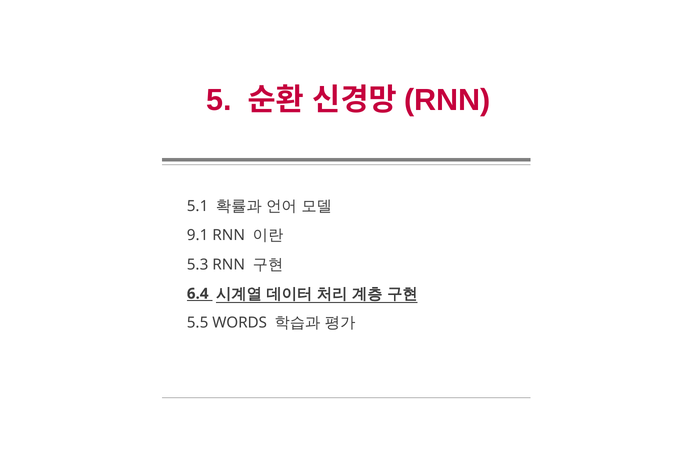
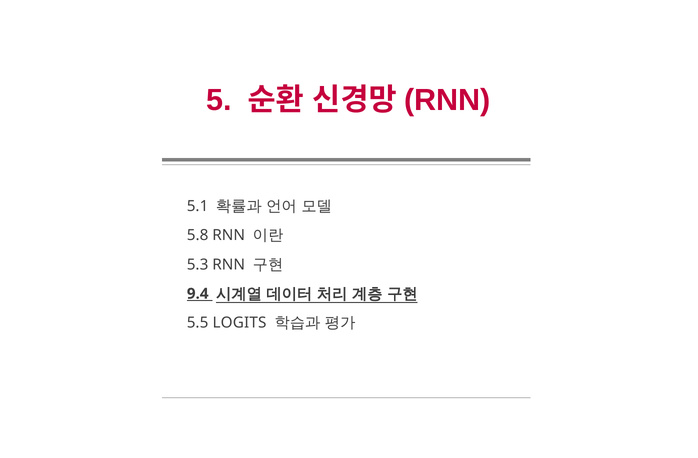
9.1: 9.1 -> 5.8 (198, 236)
6.4: 6.4 -> 9.4 (198, 294)
WORDS: WORDS -> LOGITS (239, 323)
